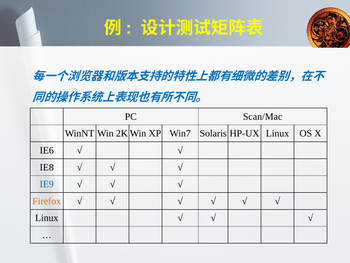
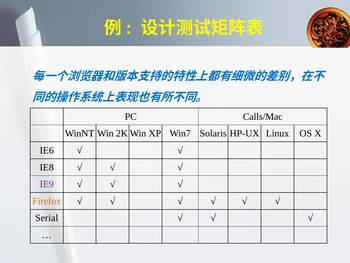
Scan/Mac: Scan/Mac -> Calls/Mac (263, 116)
IE9 colour: blue -> purple (47, 184)
Linux: Linux -> Serial (47, 218)
